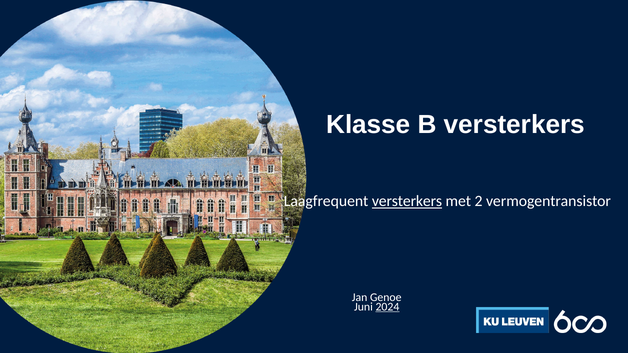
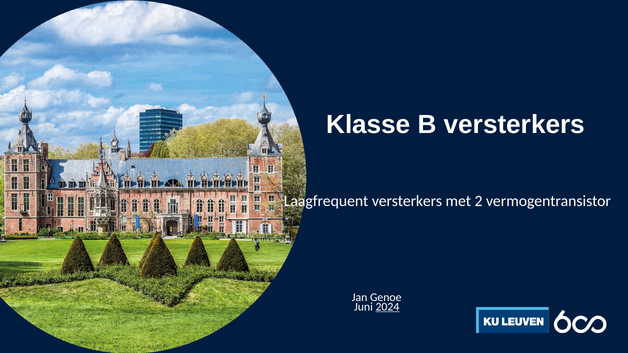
versterkers underline: present -> none (407, 201)
